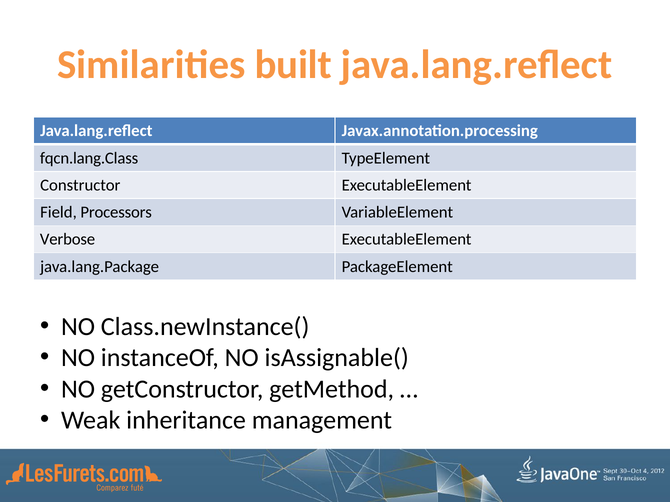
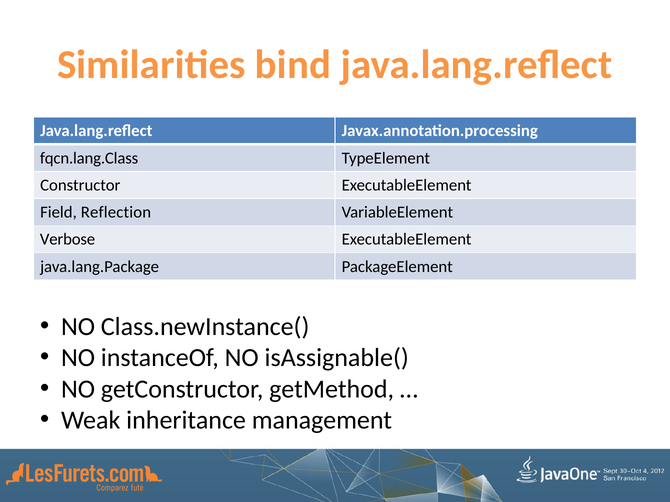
built: built -> bind (293, 65)
Processors: Processors -> Reflection (116, 213)
